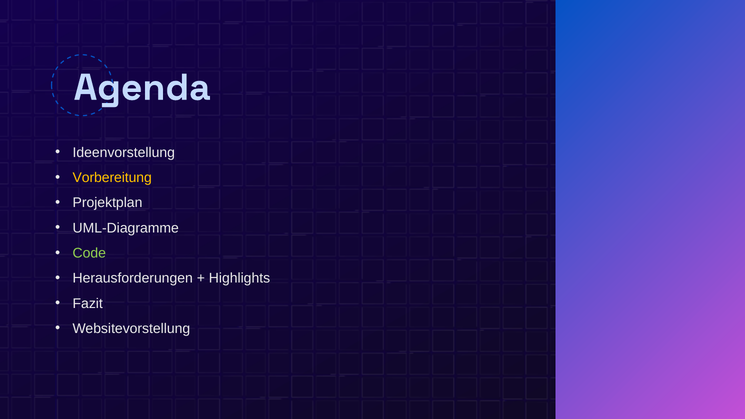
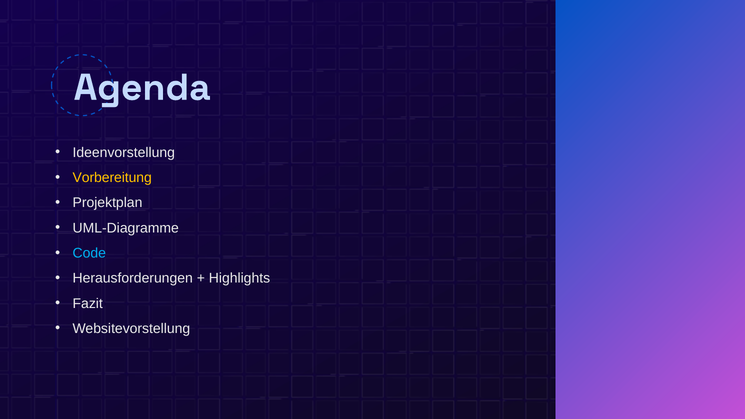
Code colour: light green -> light blue (89, 253)
